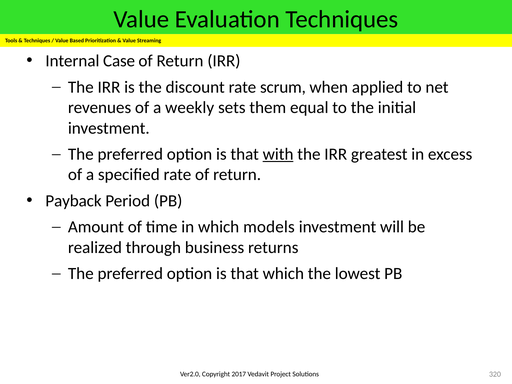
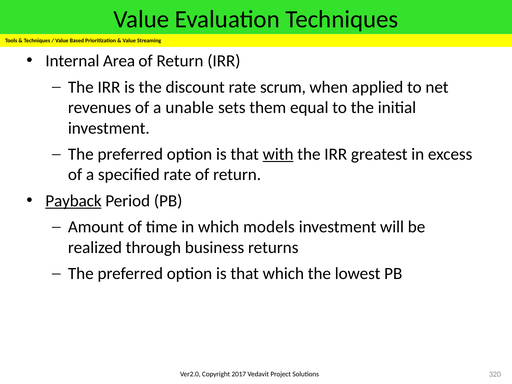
Case: Case -> Area (119, 61)
weekly: weekly -> unable (190, 108)
Payback underline: none -> present (73, 201)
